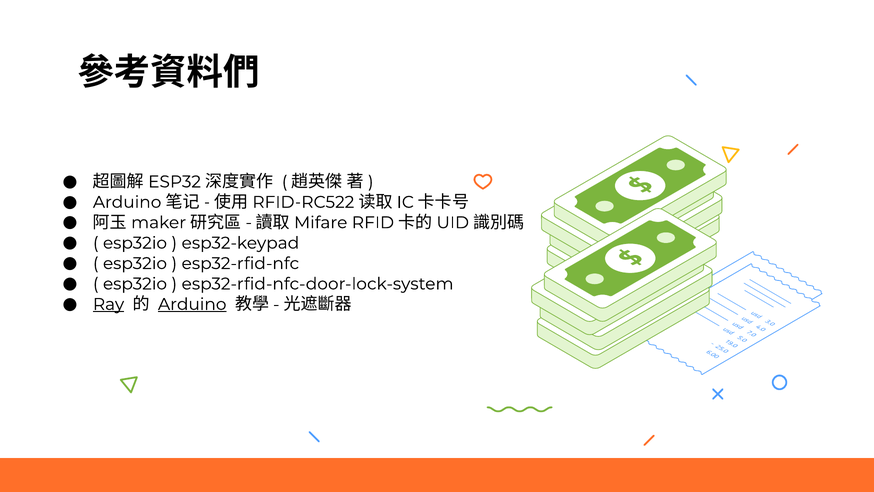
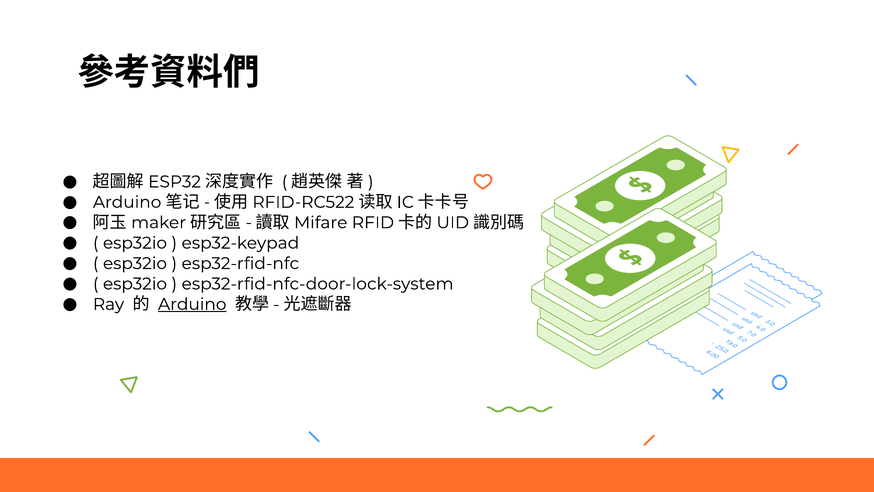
Ray underline: present -> none (109, 304)
